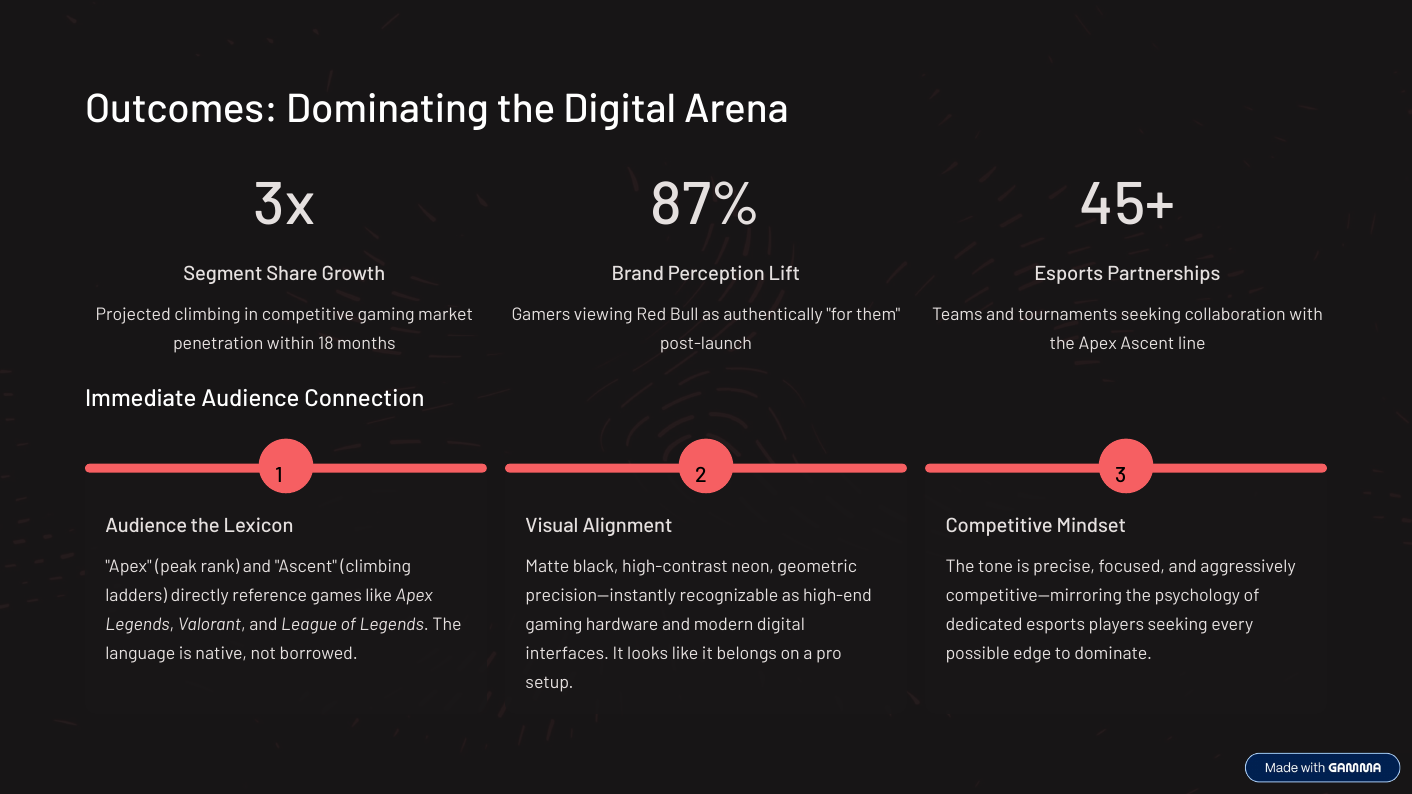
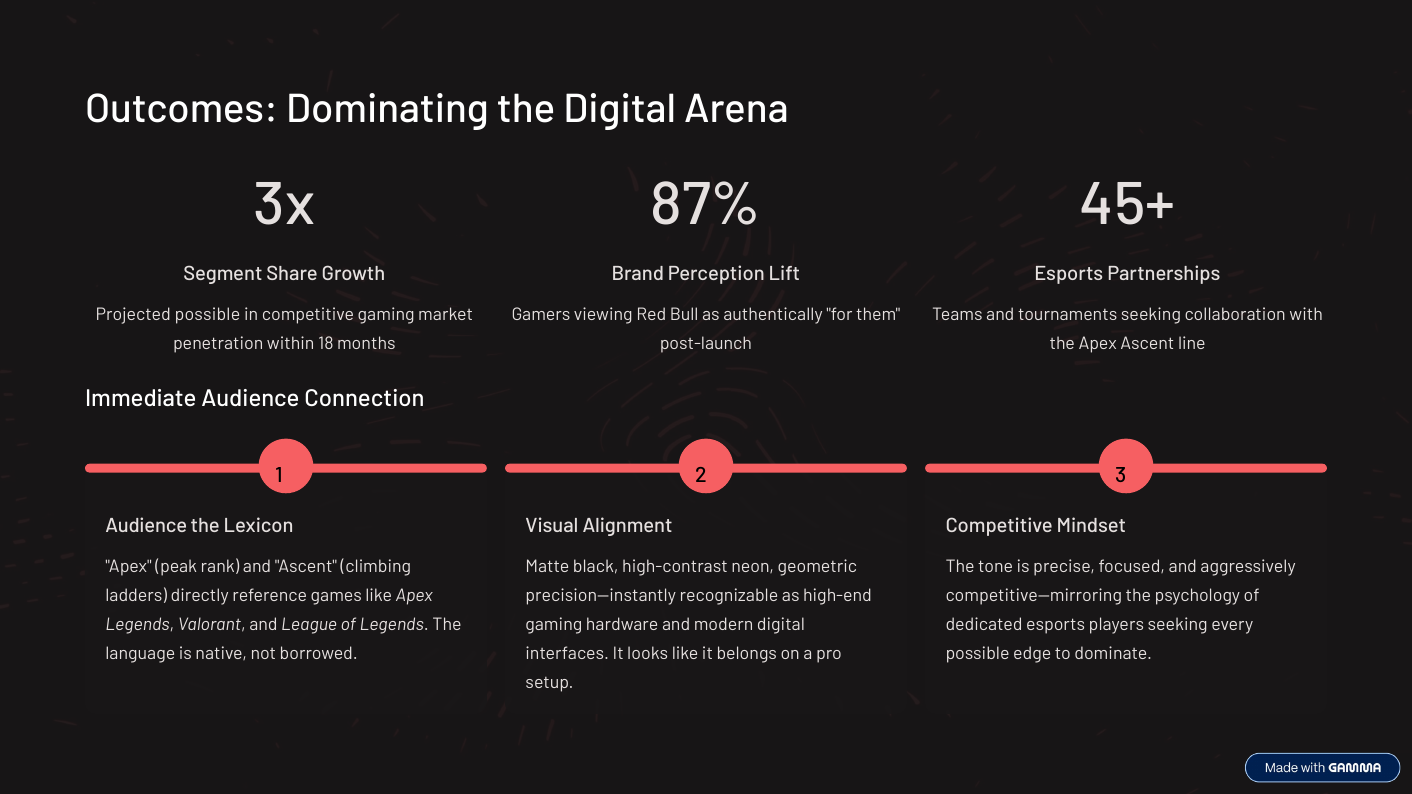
Projected climbing: climbing -> possible (207, 315)
